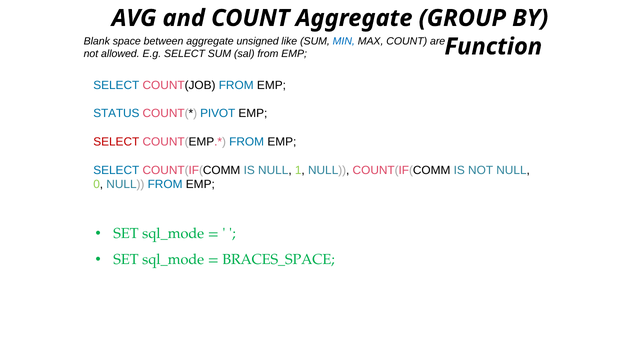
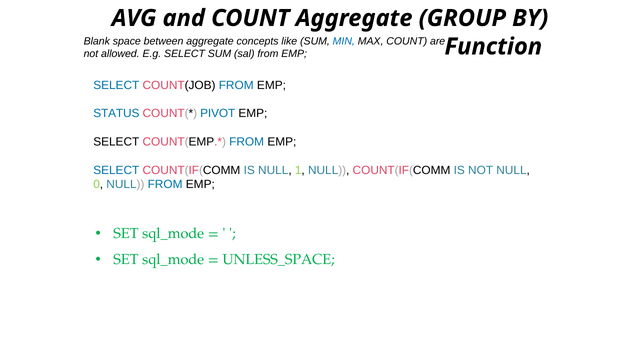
unsigned: unsigned -> concepts (258, 41)
SELECT colour: red -> black (116, 142)
BRACES_SPACE: BRACES_SPACE -> UNLESS_SPACE (279, 260)
